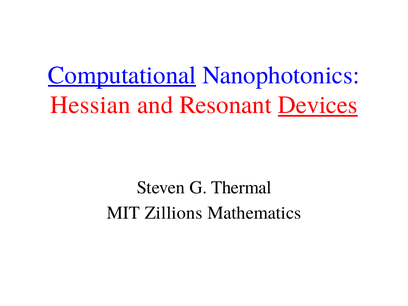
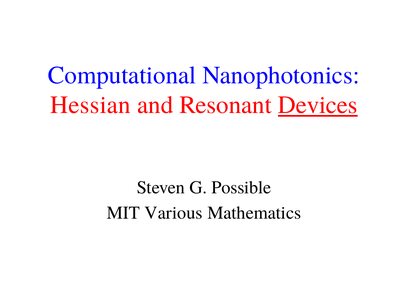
Computational underline: present -> none (122, 75)
Thermal: Thermal -> Possible (241, 188)
Zillions: Zillions -> Various (174, 213)
